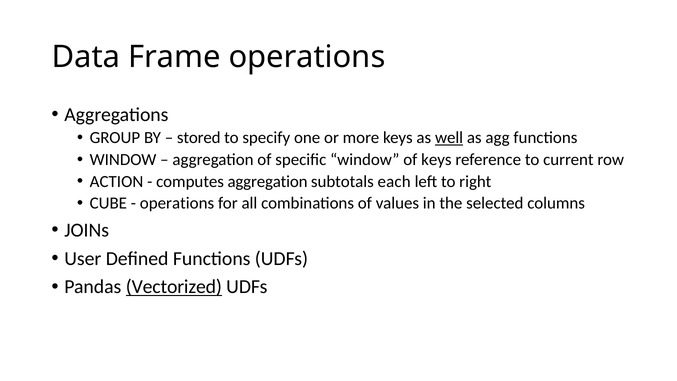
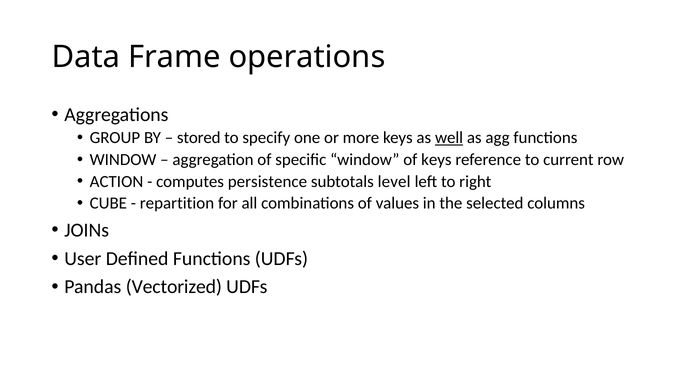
computes aggregation: aggregation -> persistence (267, 181)
each: each -> level (394, 181)
operations: operations -> repartition (177, 203)
Vectorized underline: present -> none (174, 287)
